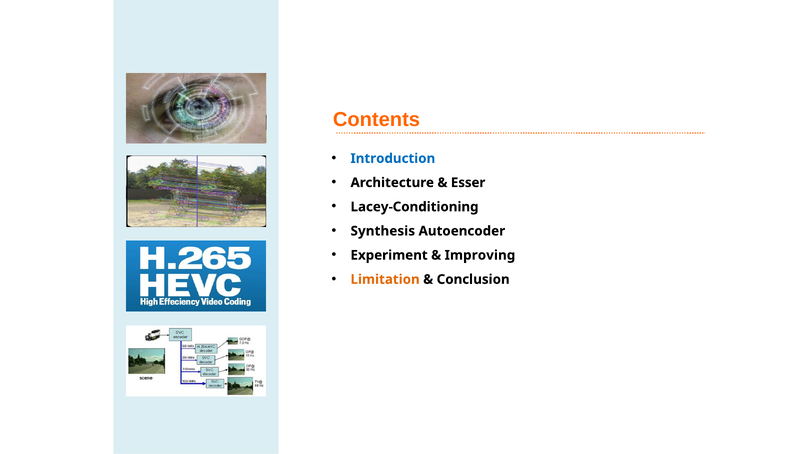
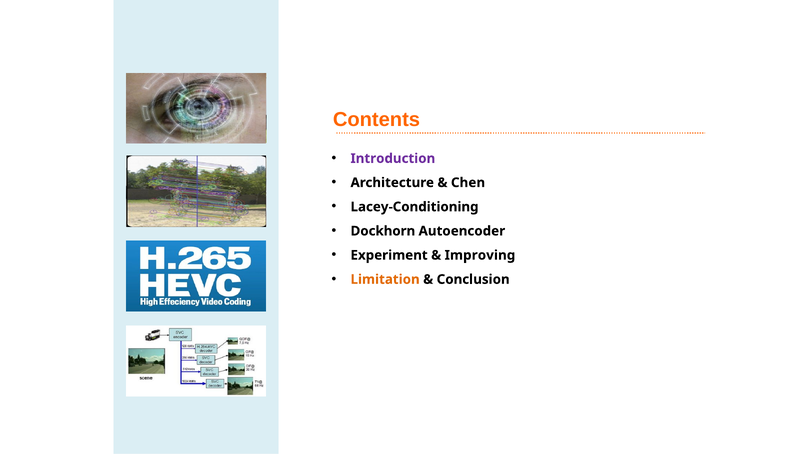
Introduction colour: blue -> purple (393, 158)
Esser: Esser -> Chen (468, 182)
Synthesis: Synthesis -> Dockhorn (383, 231)
